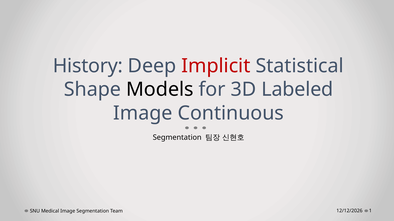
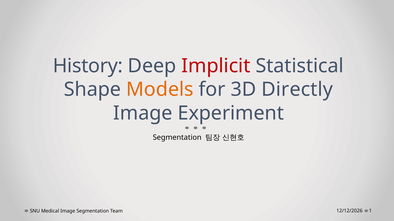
Models colour: black -> orange (160, 90)
Labeled: Labeled -> Directly (297, 90)
Continuous: Continuous -> Experiment (231, 113)
